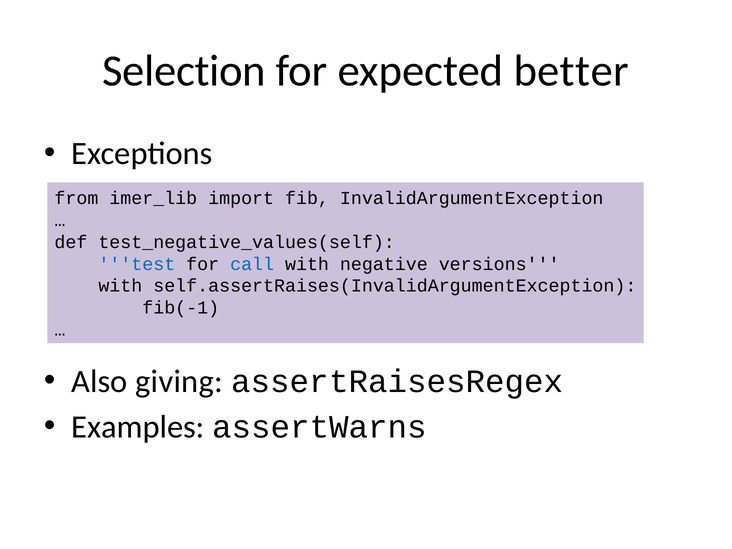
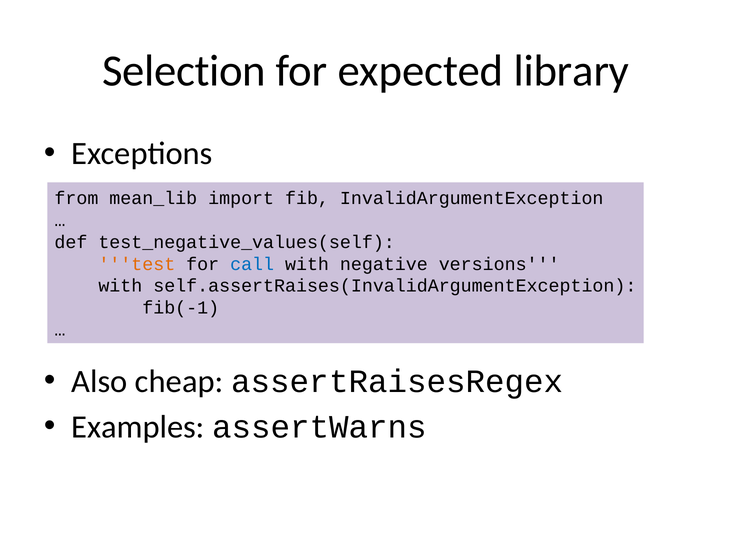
better: better -> library (571, 71)
imer_lib: imer_lib -> mean_lib (153, 198)
test colour: blue -> orange (137, 264)
giving: giving -> cheap (179, 381)
